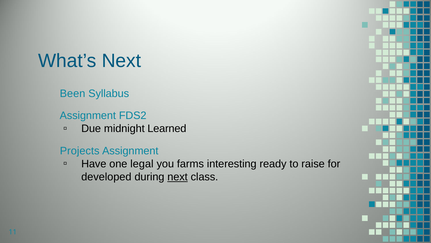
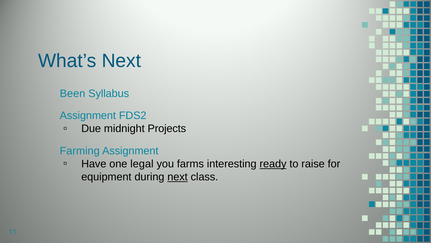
Learned: Learned -> Projects (167, 128)
Projects: Projects -> Farming (80, 151)
ready underline: none -> present (273, 164)
developed: developed -> equipment (106, 177)
